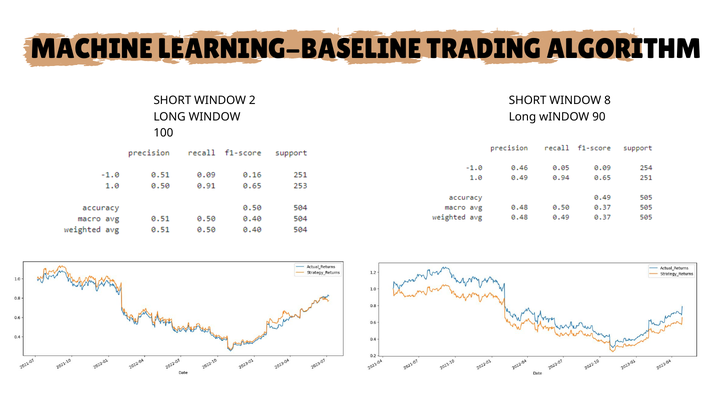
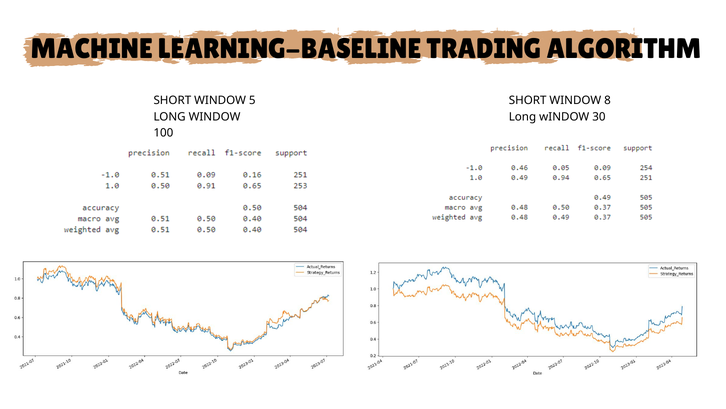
2: 2 -> 5 (252, 100)
90: 90 -> 30 (599, 117)
